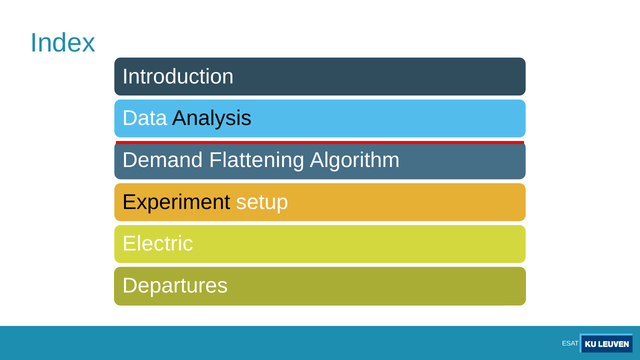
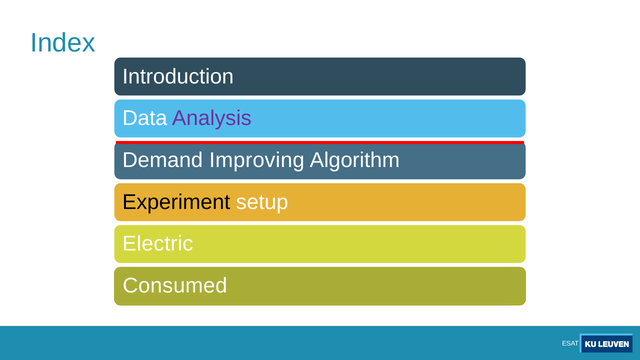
Analysis colour: black -> purple (212, 118)
Flattening: Flattening -> Improving (257, 160)
Departures: Departures -> Consumed (175, 286)
